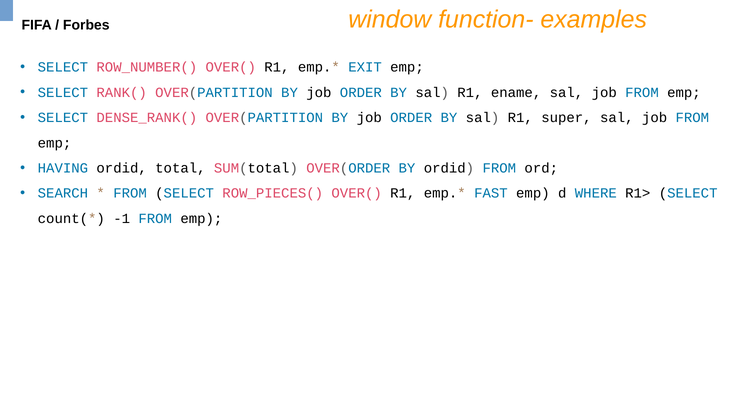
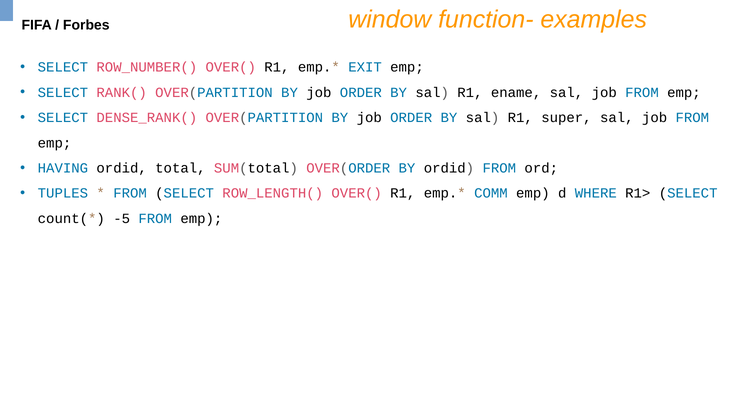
SEARCH: SEARCH -> TUPLES (63, 193)
ROW_PIECES(: ROW_PIECES( -> ROW_LENGTH( (273, 193)
FAST: FAST -> COMM (491, 193)
-1: -1 -> -5 (122, 218)
